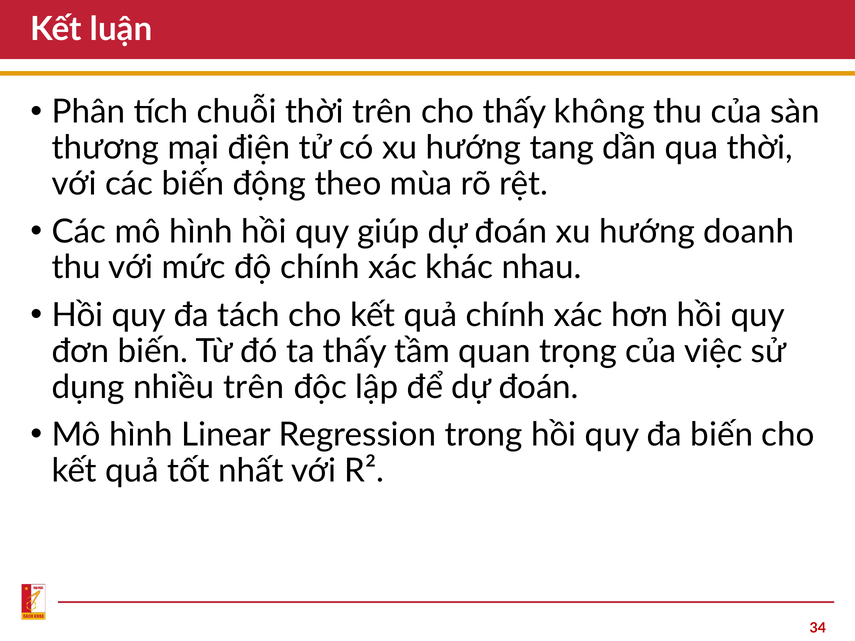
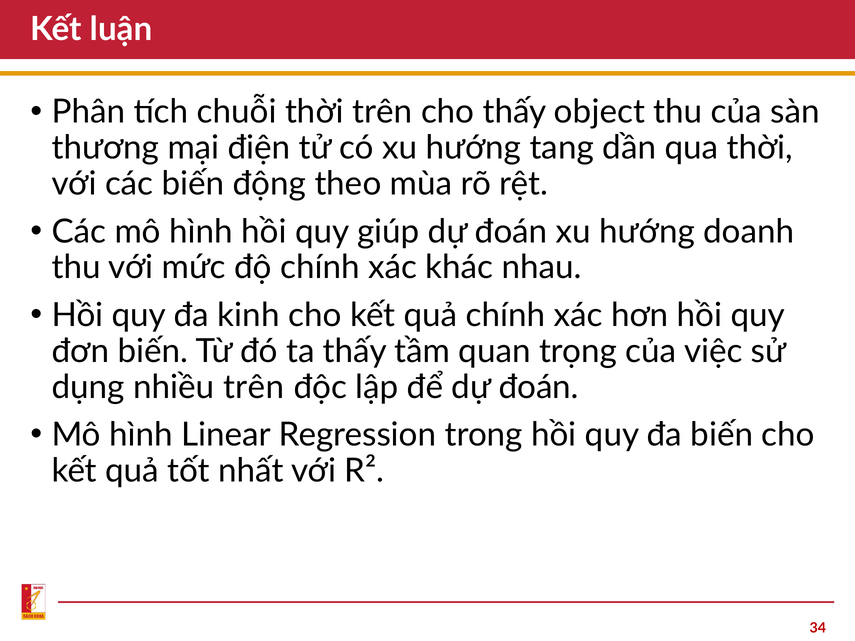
không: không -> object (599, 112)
tách: tách -> kinh (248, 315)
